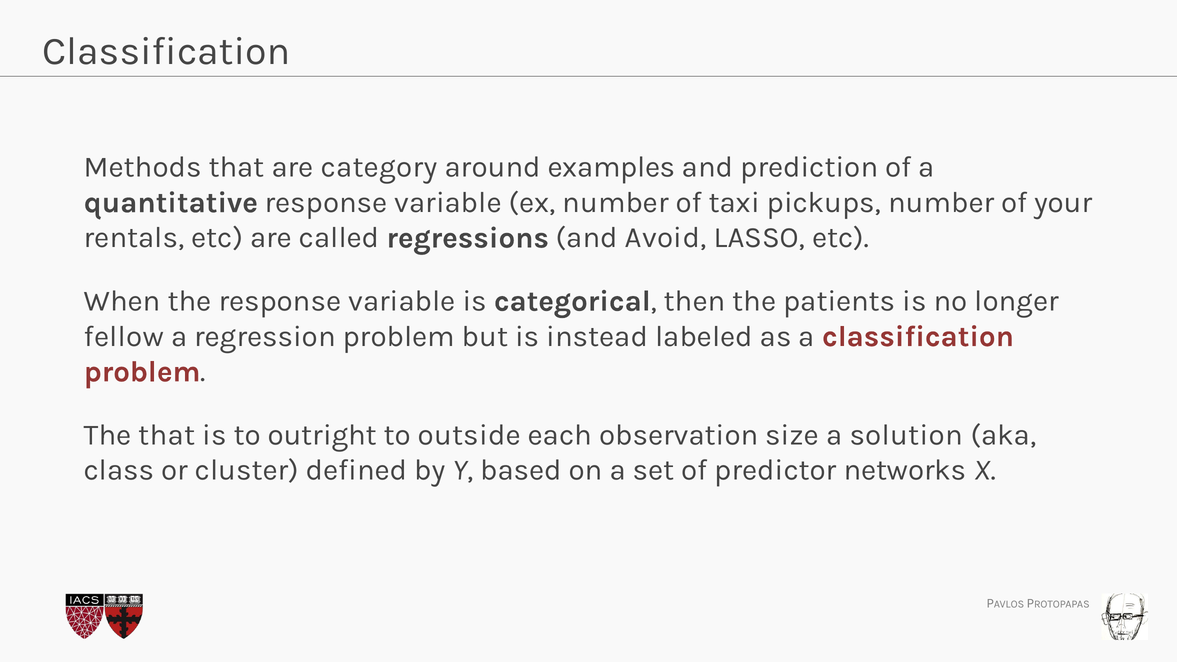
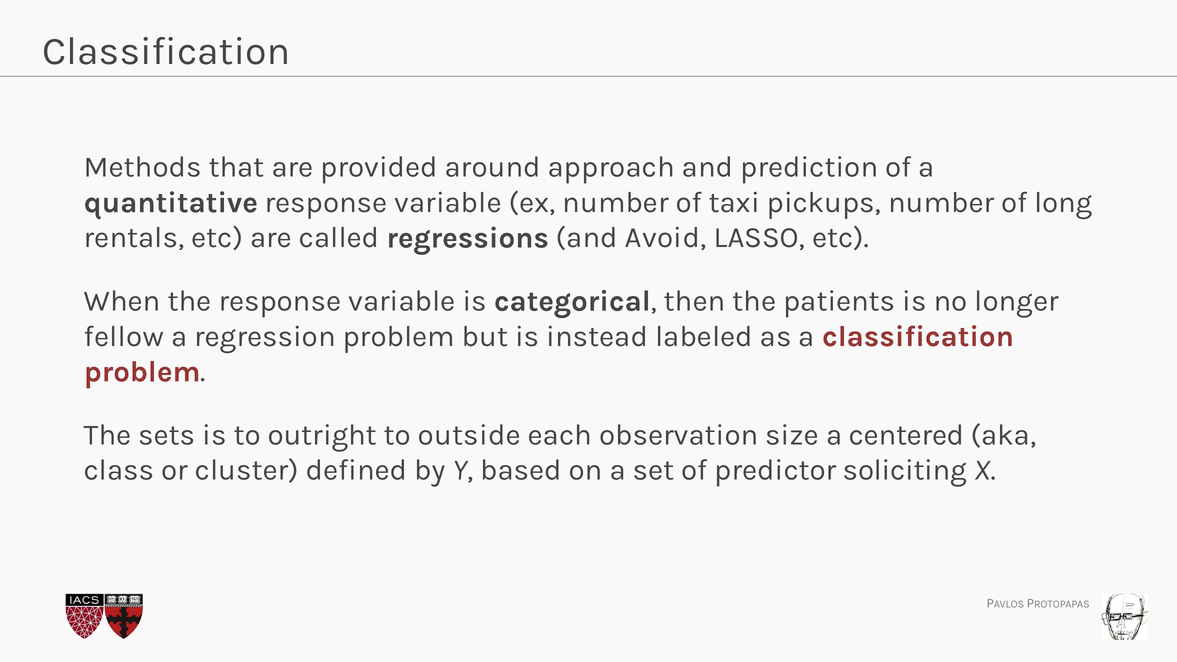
category: category -> provided (379, 167)
examples: examples -> approach (611, 167)
your: your -> long (1063, 202)
The that: that -> sets (167, 435)
solution: solution -> centered (907, 435)
networks: networks -> soliciting (905, 470)
